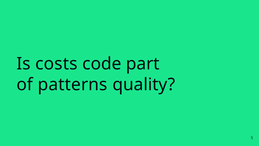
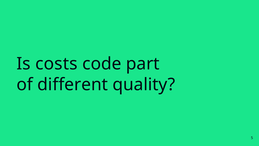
patterns: patterns -> different (73, 84)
